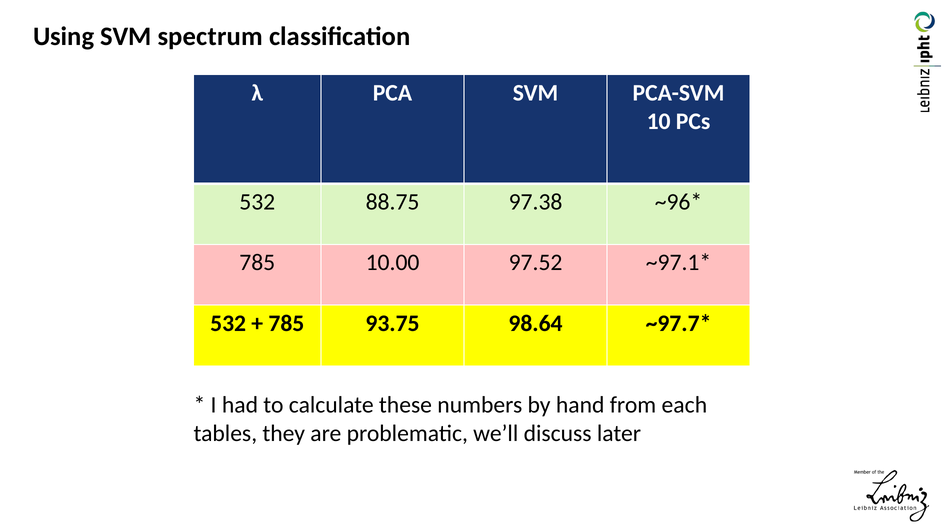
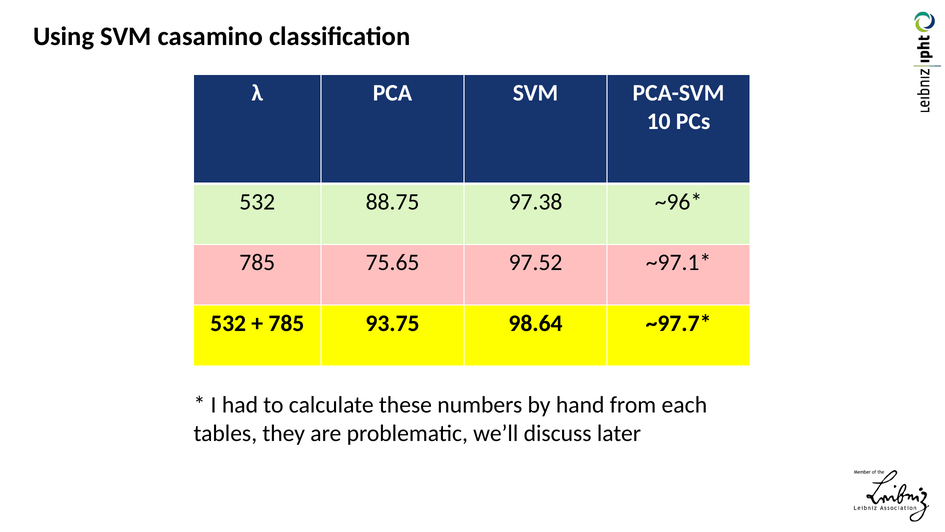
spectrum: spectrum -> casamino (210, 37)
10.00: 10.00 -> 75.65 (393, 262)
